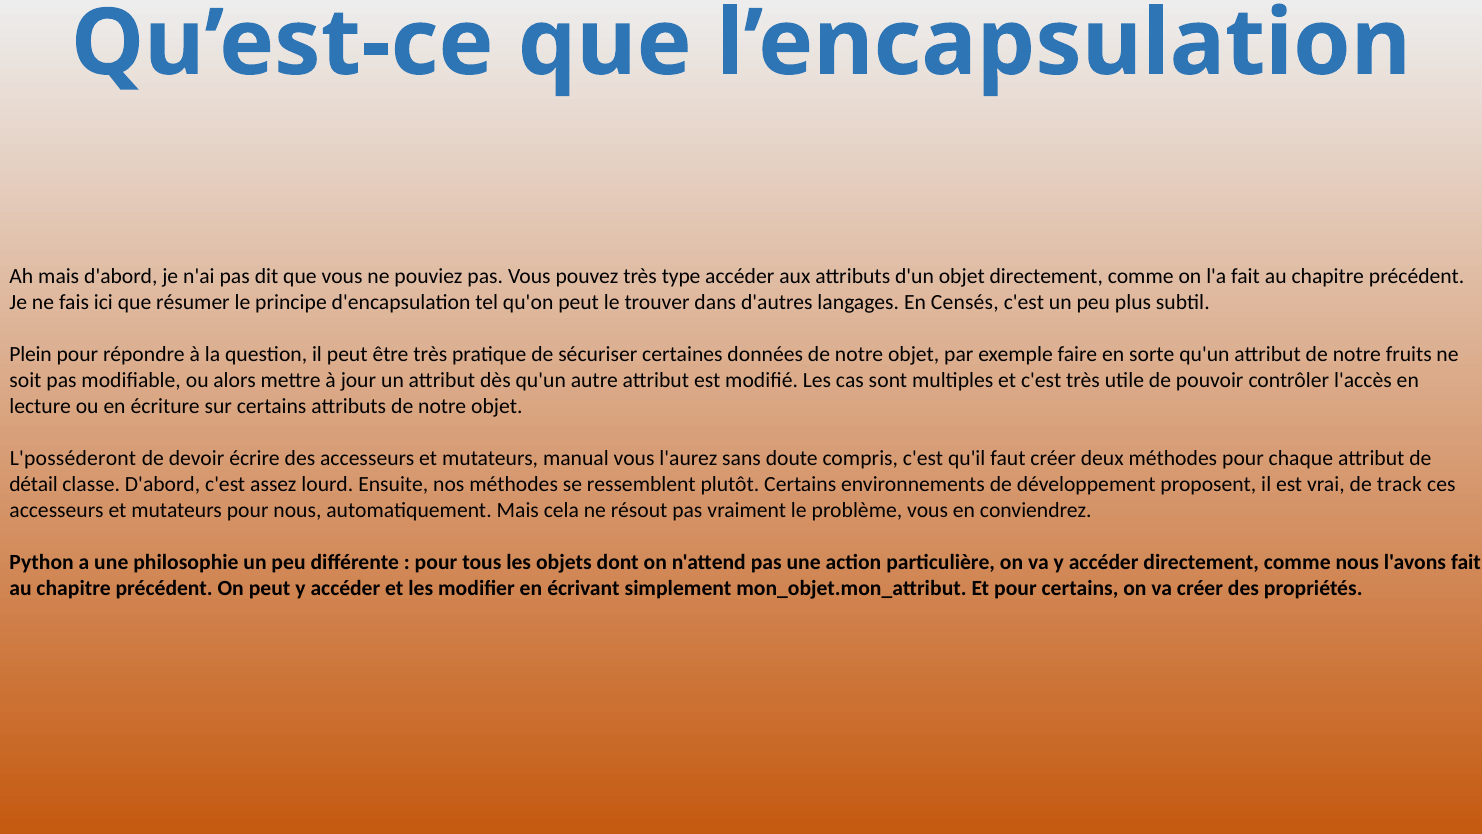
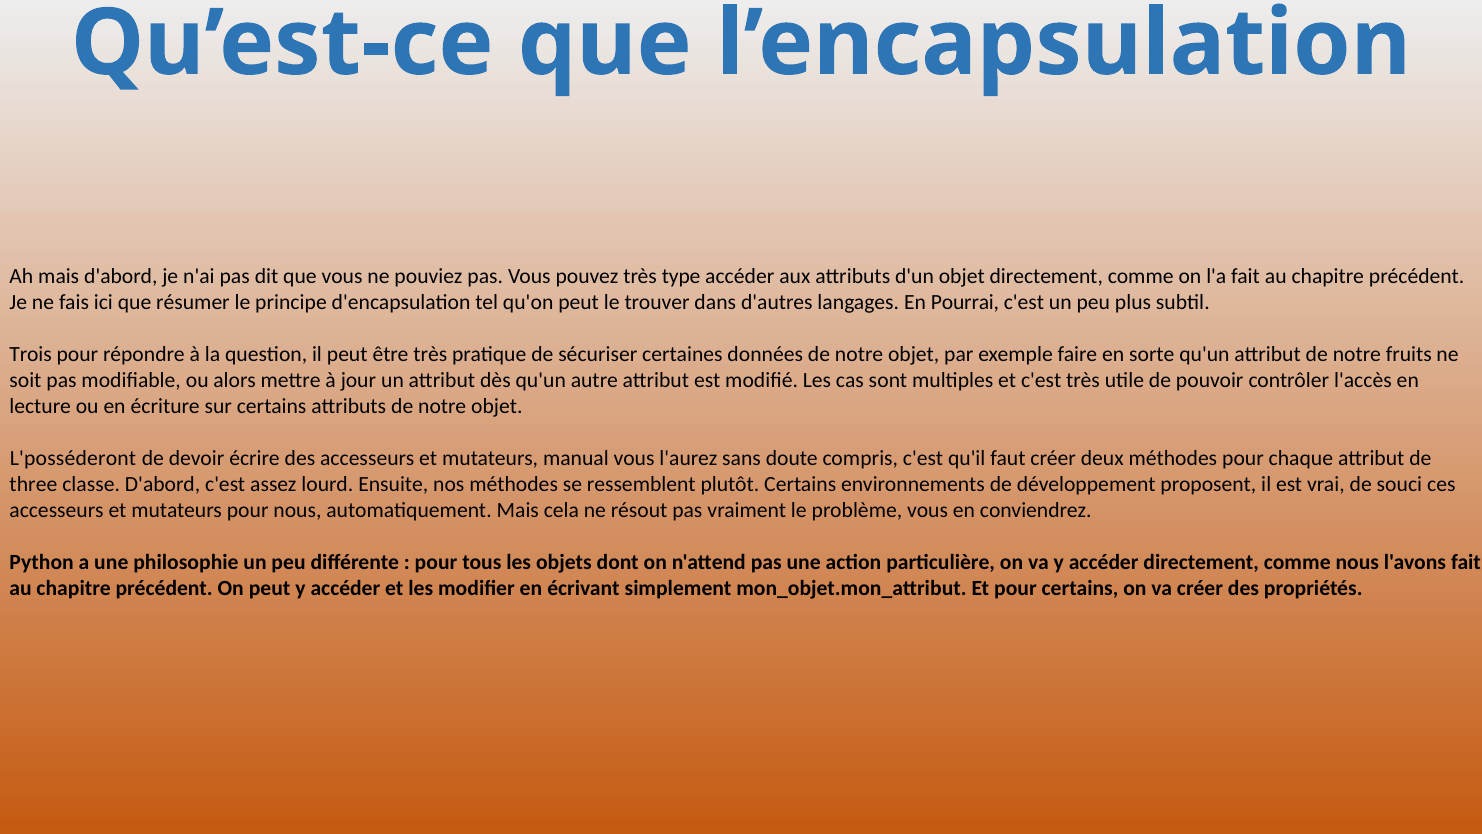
Censés: Censés -> Pourrai (965, 302)
Plein: Plein -> Trois (31, 354)
détail: détail -> three (33, 484)
track: track -> souci (1399, 484)
